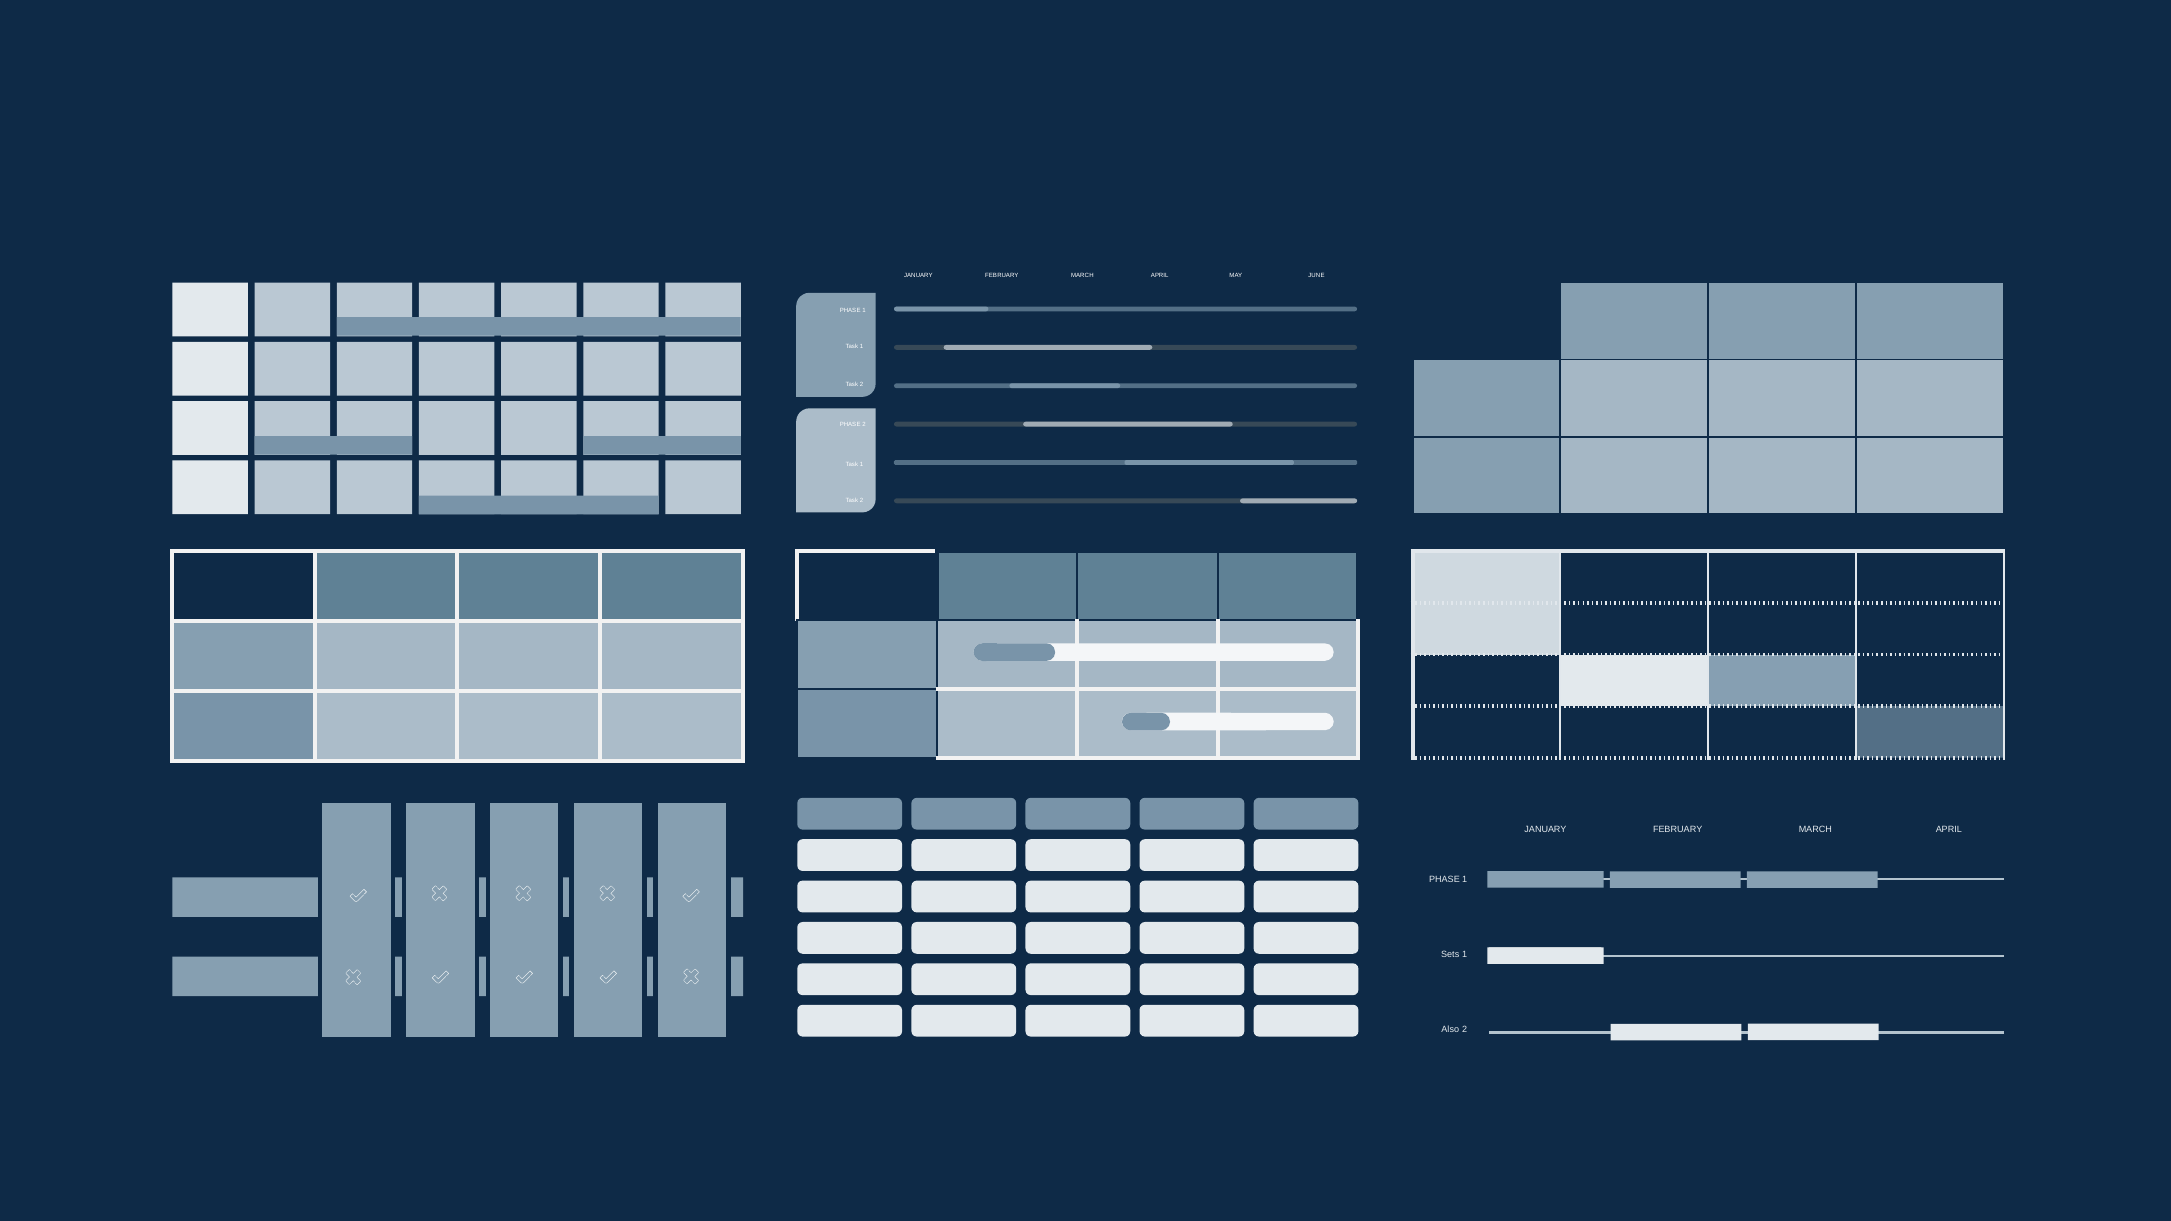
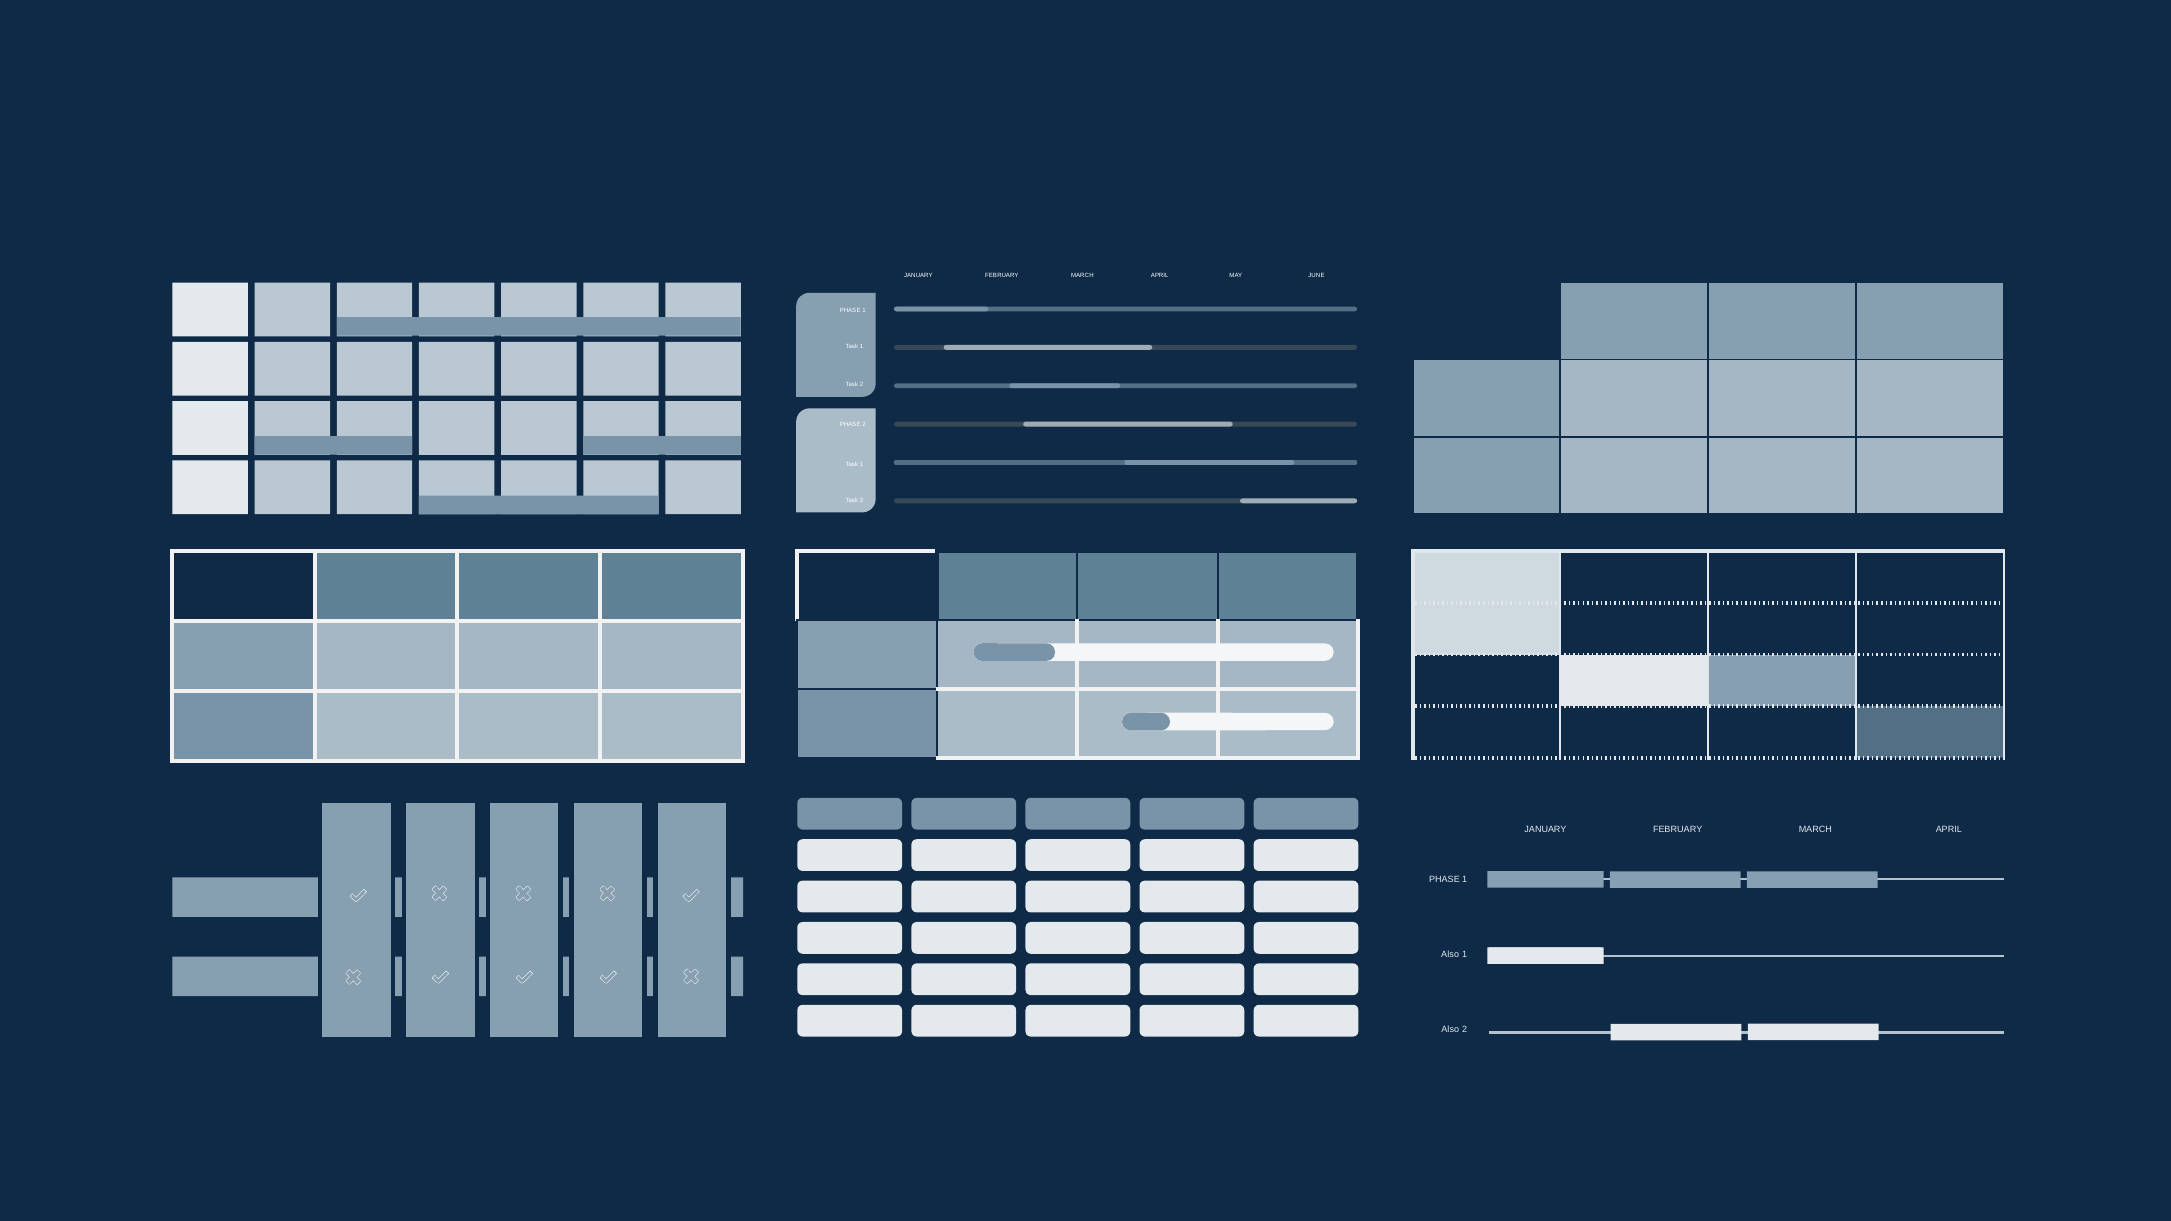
Sets: Sets -> Also (1450, 955)
